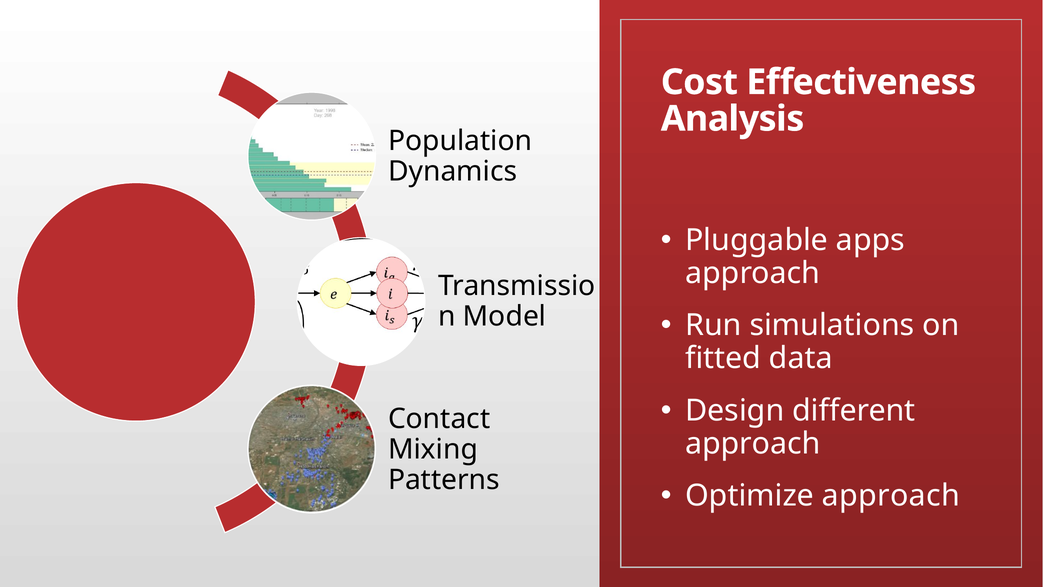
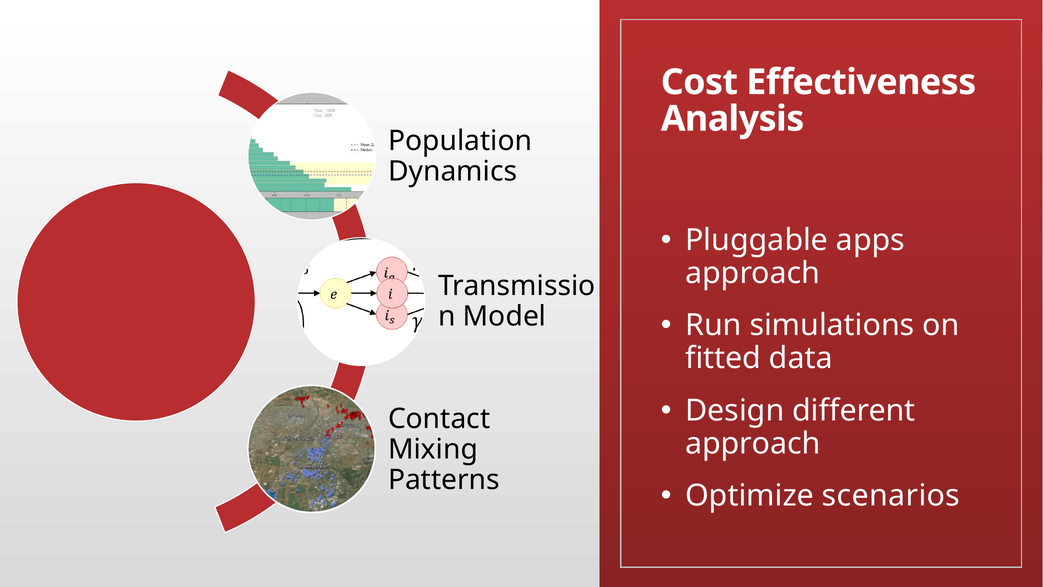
Optimize approach: approach -> scenarios (891, 496)
